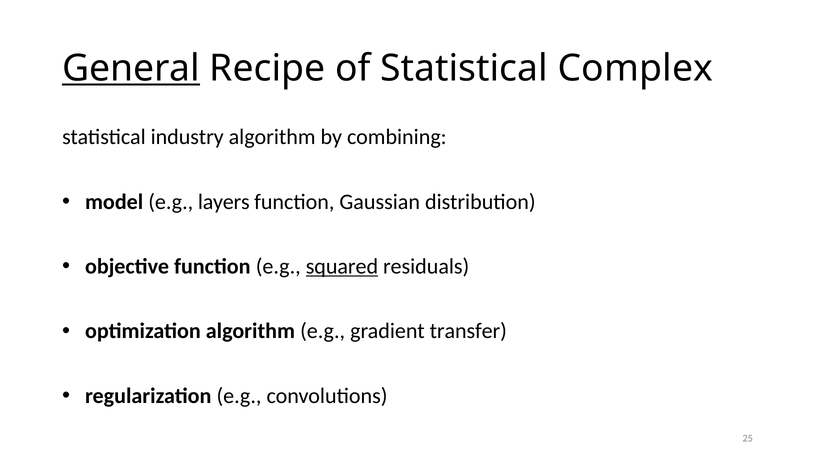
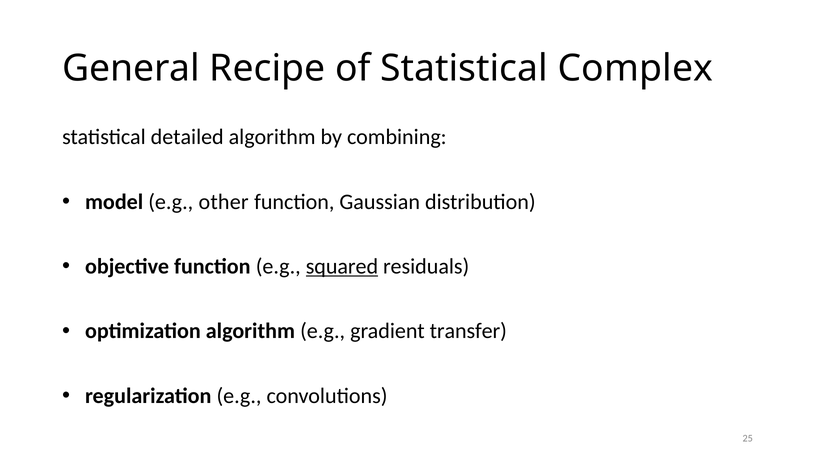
General underline: present -> none (131, 68)
industry: industry -> detailed (187, 137)
layers: layers -> other (224, 202)
